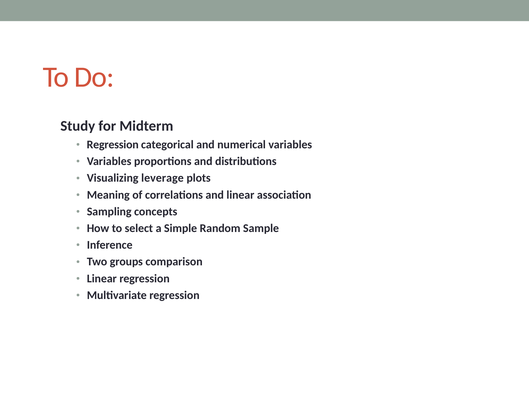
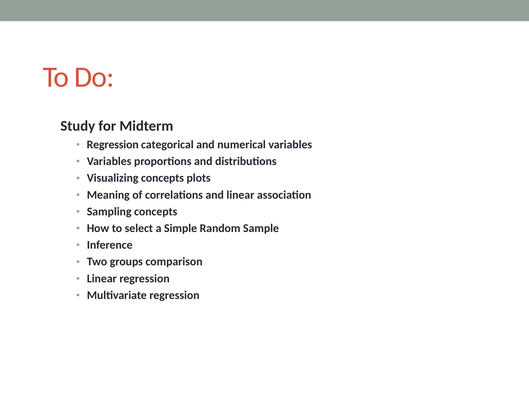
Visualizing leverage: leverage -> concepts (163, 178)
